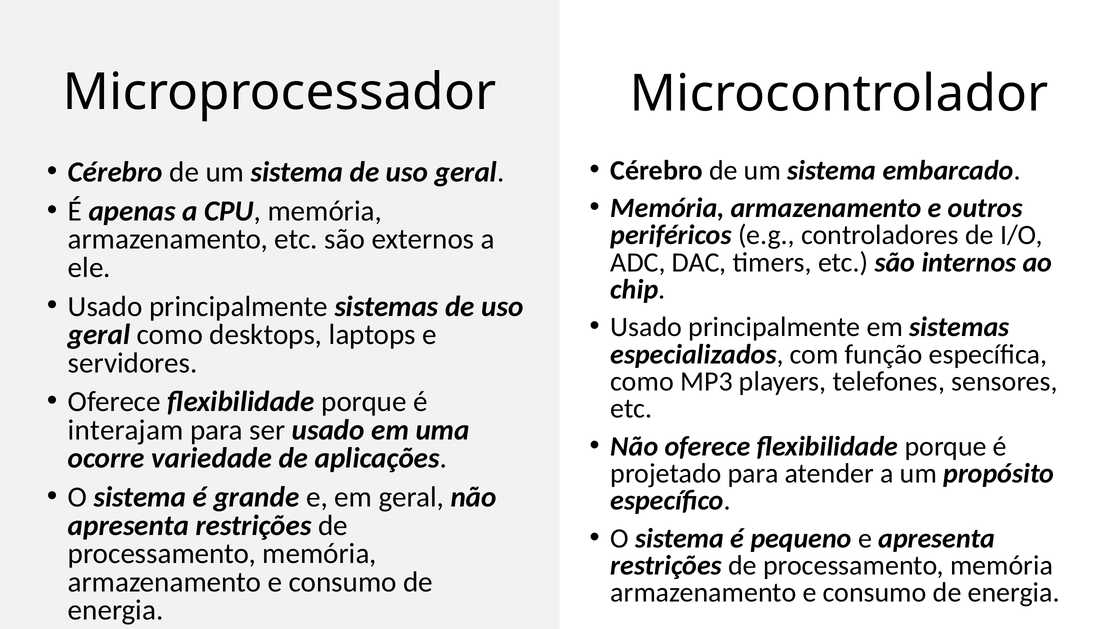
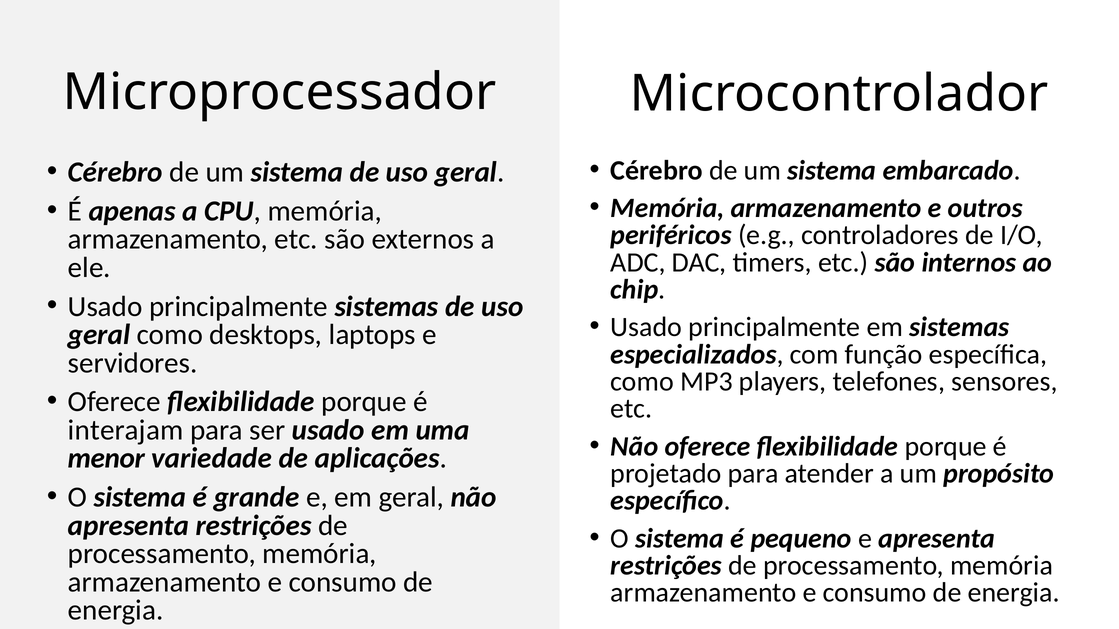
ocorre: ocorre -> menor (106, 459)
